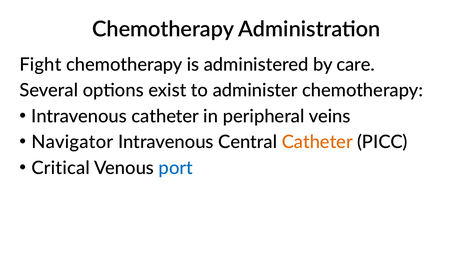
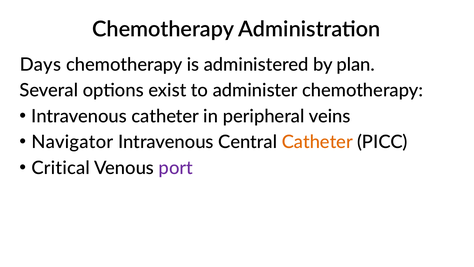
Fight: Fight -> Days (40, 65)
care: care -> plan (356, 65)
port colour: blue -> purple (176, 168)
